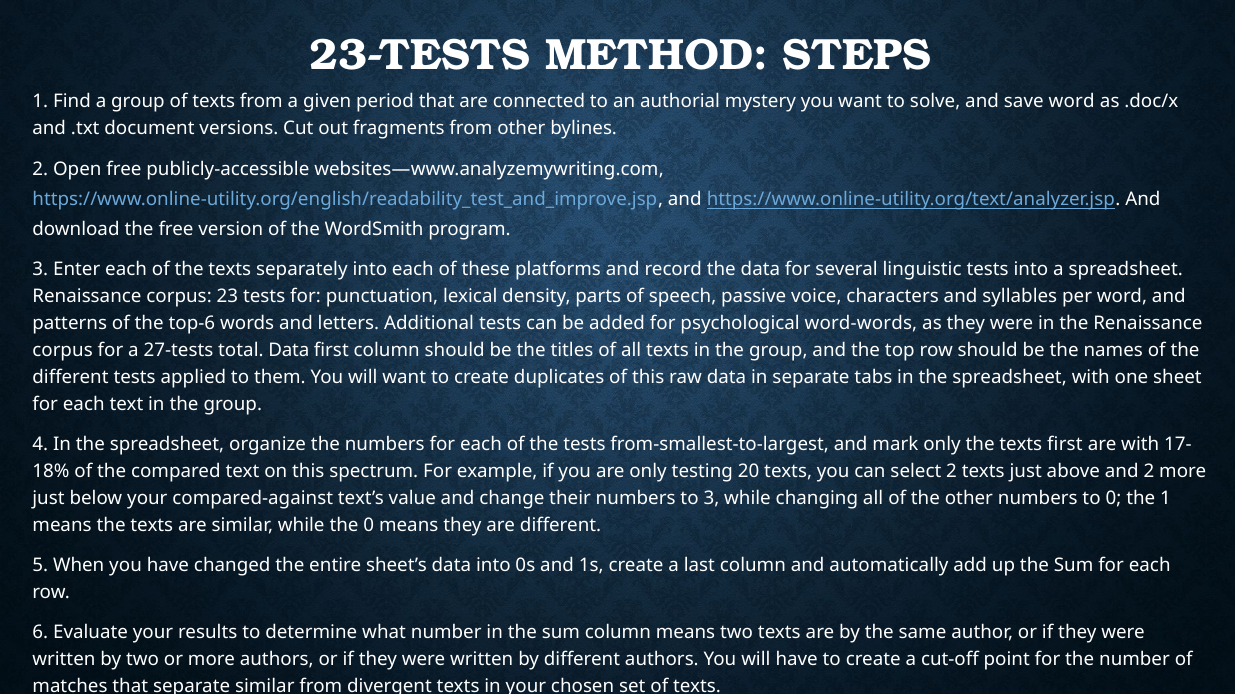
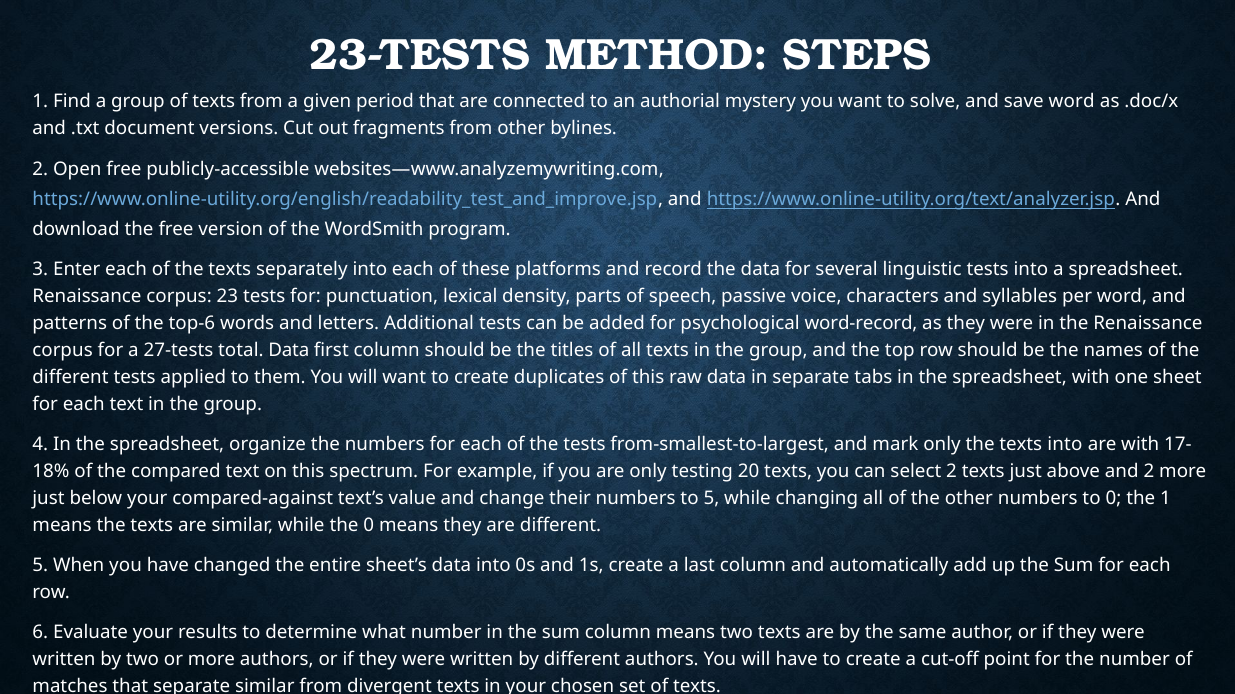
word-words: word-words -> word-record (861, 324)
texts first: first -> into (1065, 445)
to 3: 3 -> 5 (711, 499)
